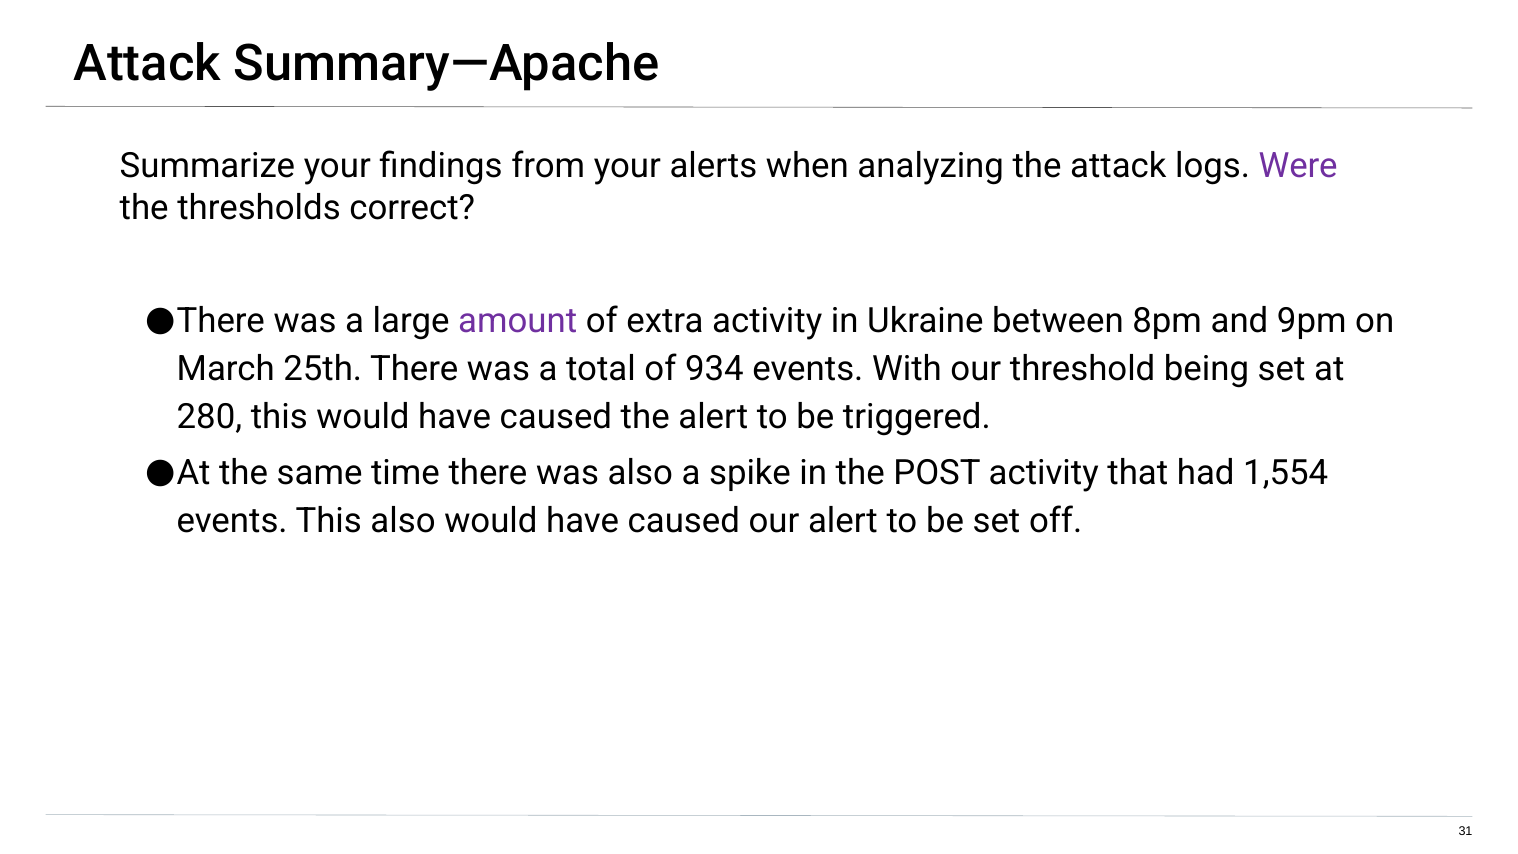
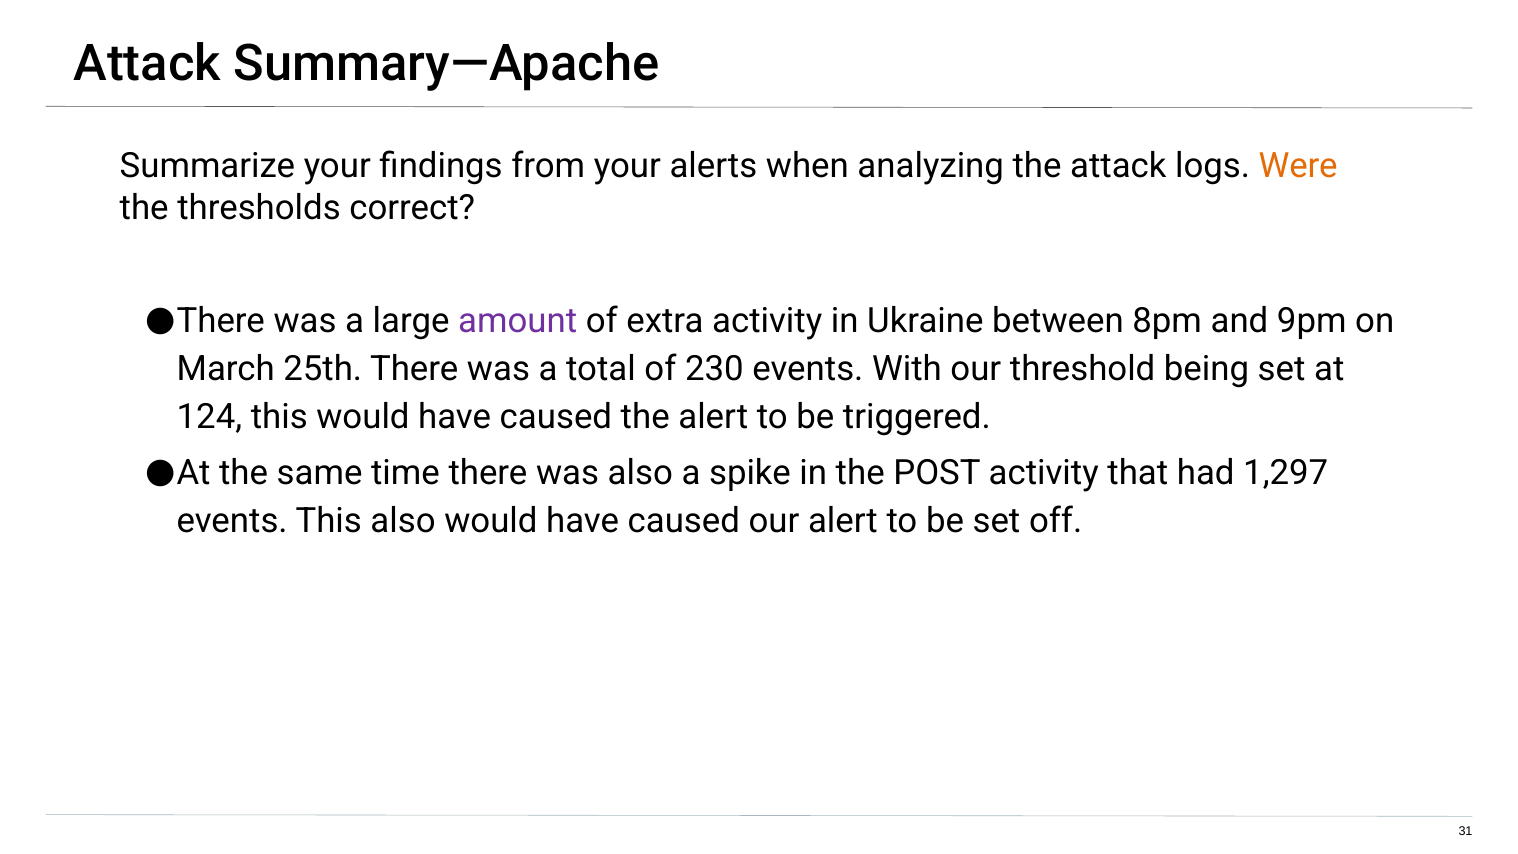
Were colour: purple -> orange (1298, 166)
934: 934 -> 230 (714, 369)
280: 280 -> 124 (209, 417)
1,554: 1,554 -> 1,297 (1286, 473)
